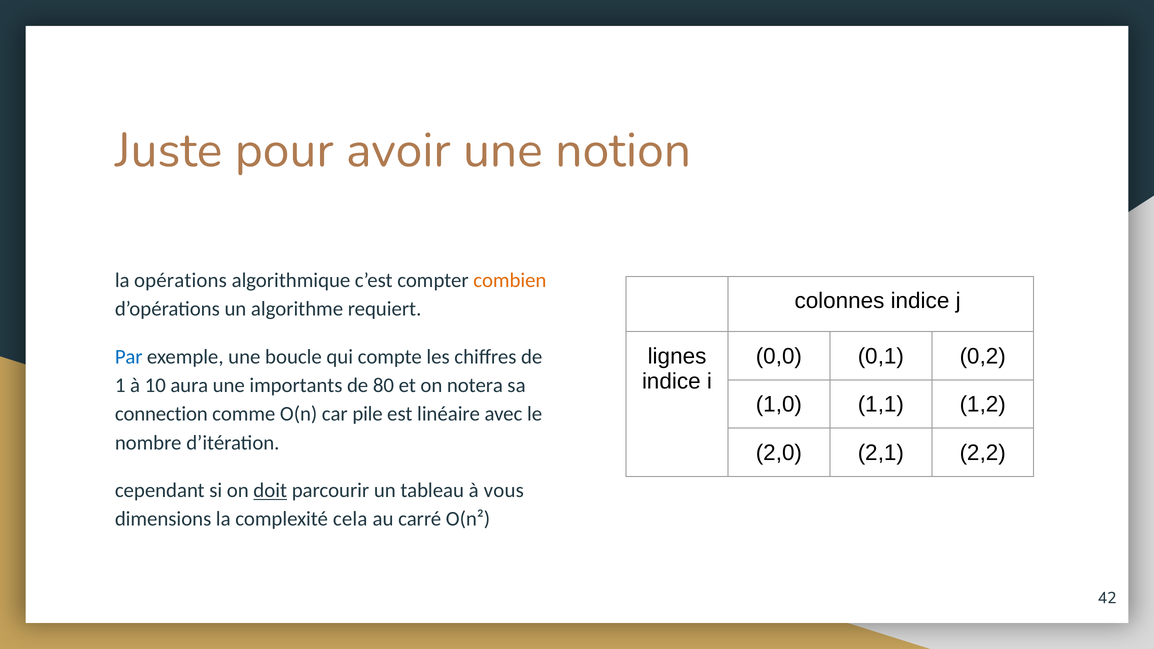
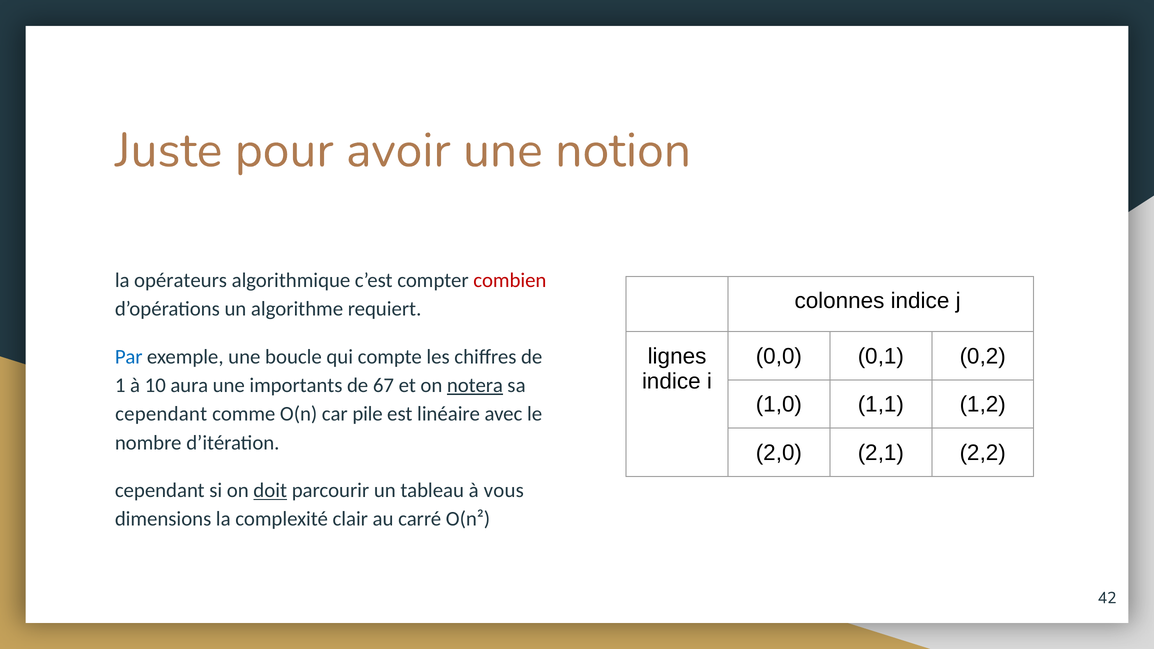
opérations: opérations -> opérateurs (181, 280)
combien colour: orange -> red (510, 280)
80: 80 -> 67 (383, 385)
notera underline: none -> present (475, 385)
connection: connection -> cependant (161, 414)
cela: cela -> clair (350, 519)
